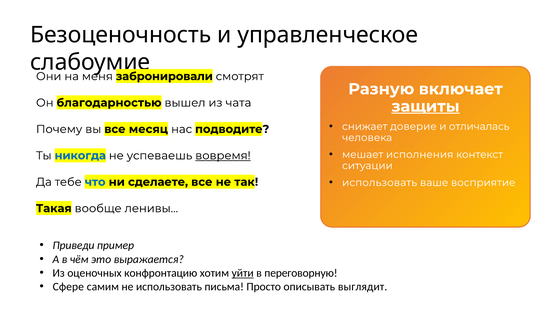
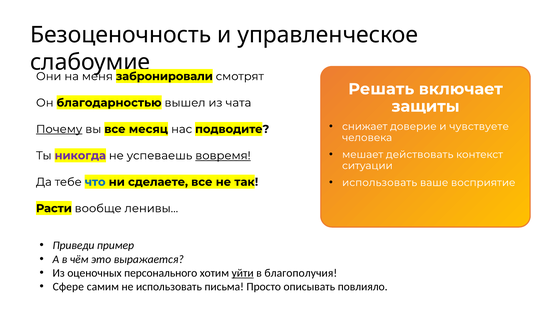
Разную: Разную -> Решать (381, 89)
защиты underline: present -> none (426, 106)
отличалась: отличалась -> чувствуете (479, 126)
Почему underline: none -> present (59, 129)
исполнения: исполнения -> действовать (420, 154)
никогда colour: blue -> purple (80, 156)
Такая: Такая -> Расти (54, 208)
конфронтацию: конфронтацию -> персонального (161, 273)
переговорную: переговорную -> благополучия (301, 273)
выглядит: выглядит -> повлияло (363, 287)
